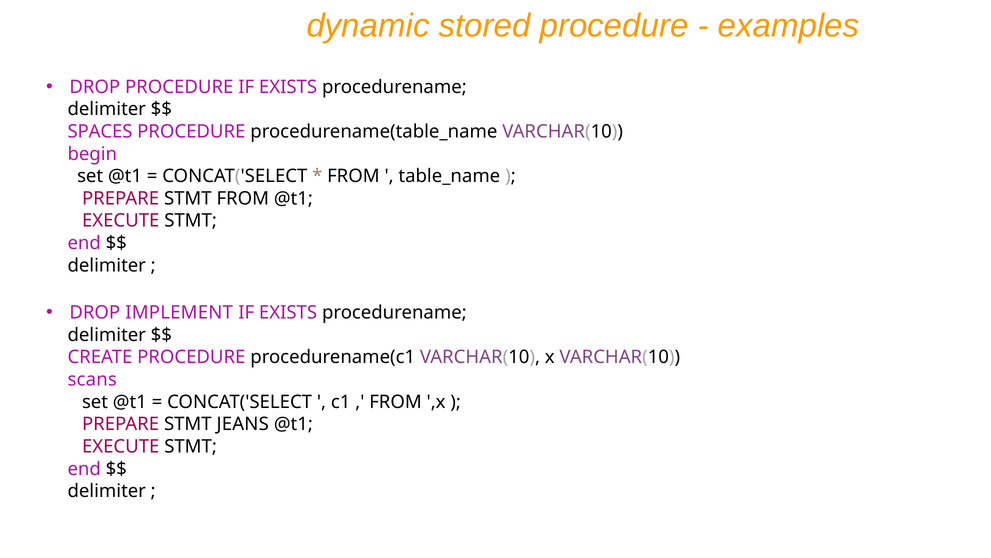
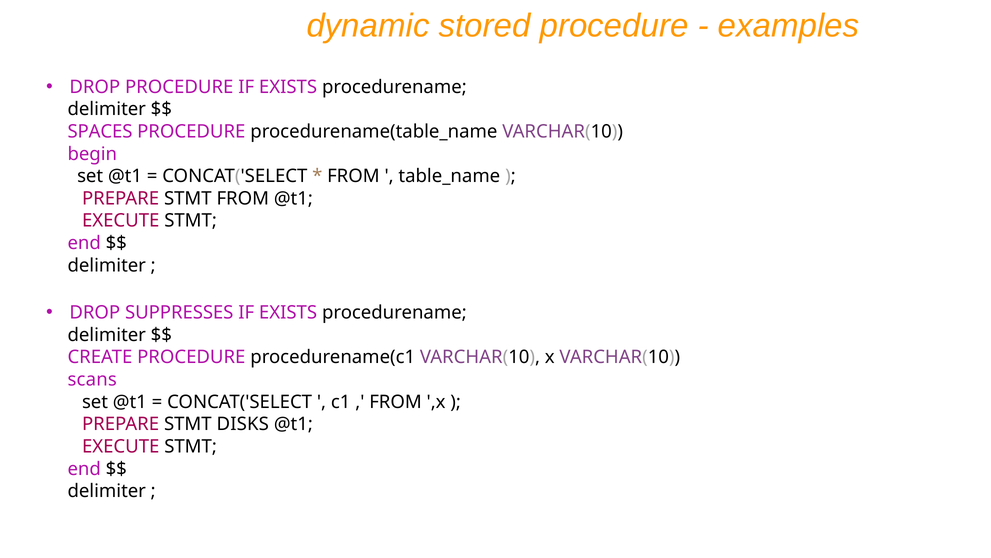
IMPLEMENT: IMPLEMENT -> SUPPRESSES (179, 312)
JEANS: JEANS -> DISKS (243, 424)
